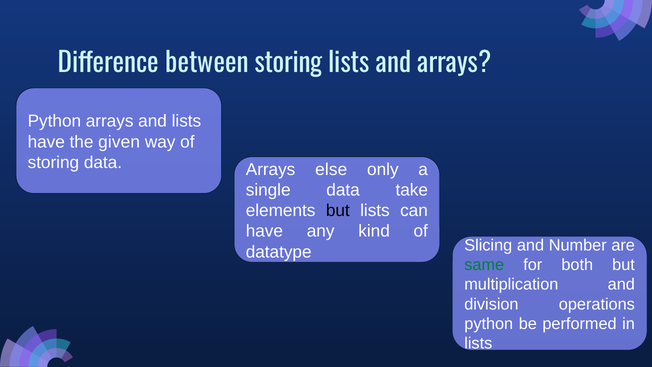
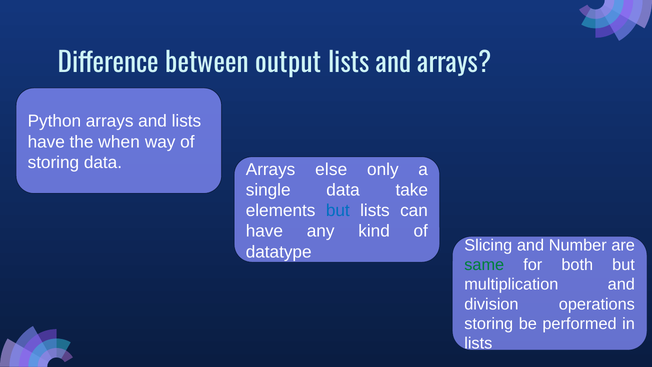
between storing: storing -> output (288, 63)
given: given -> when (119, 142)
but colour: black -> blue (338, 211)
python: python -> storing (489, 323)
